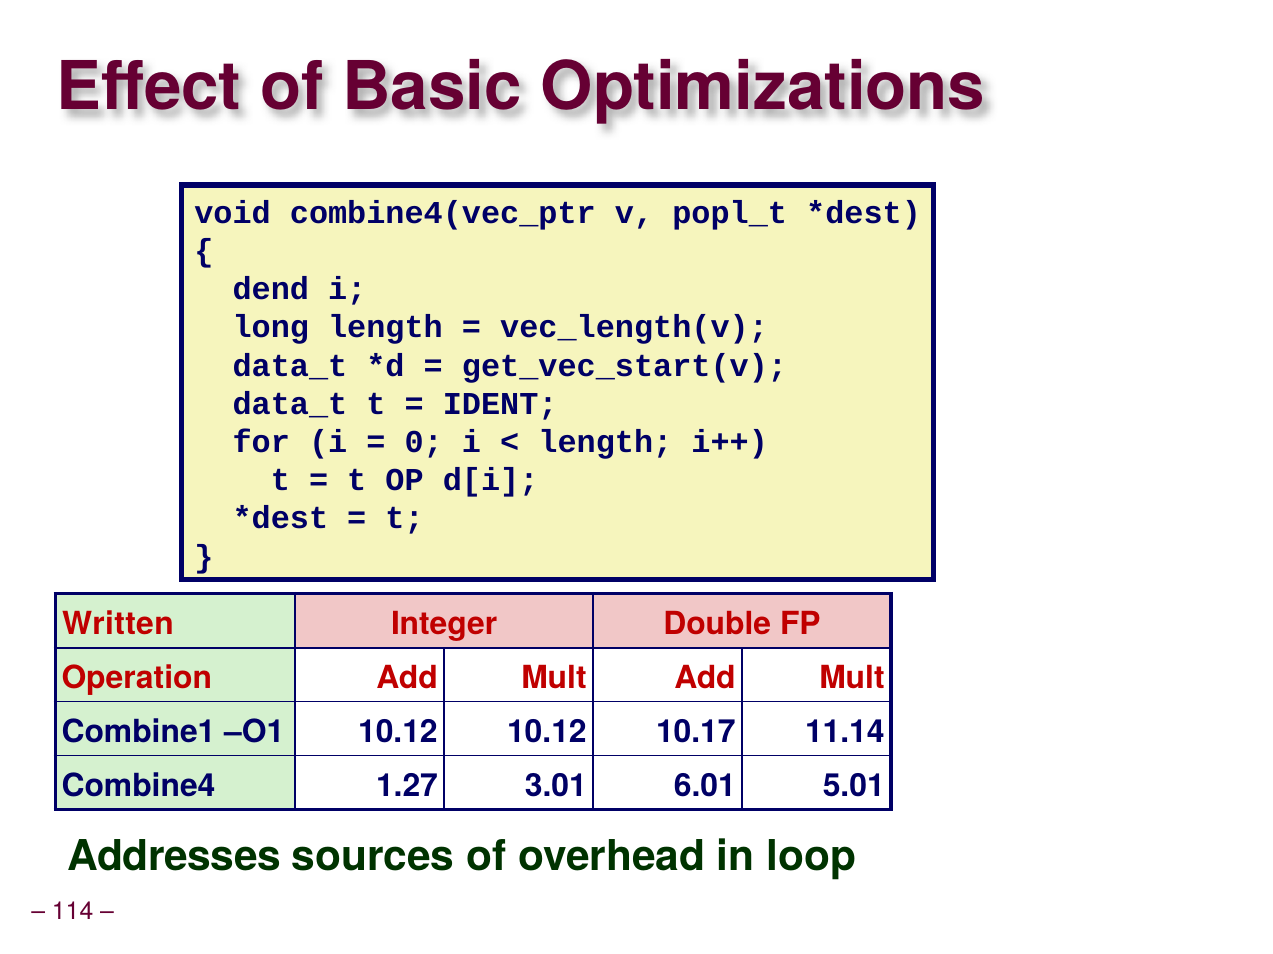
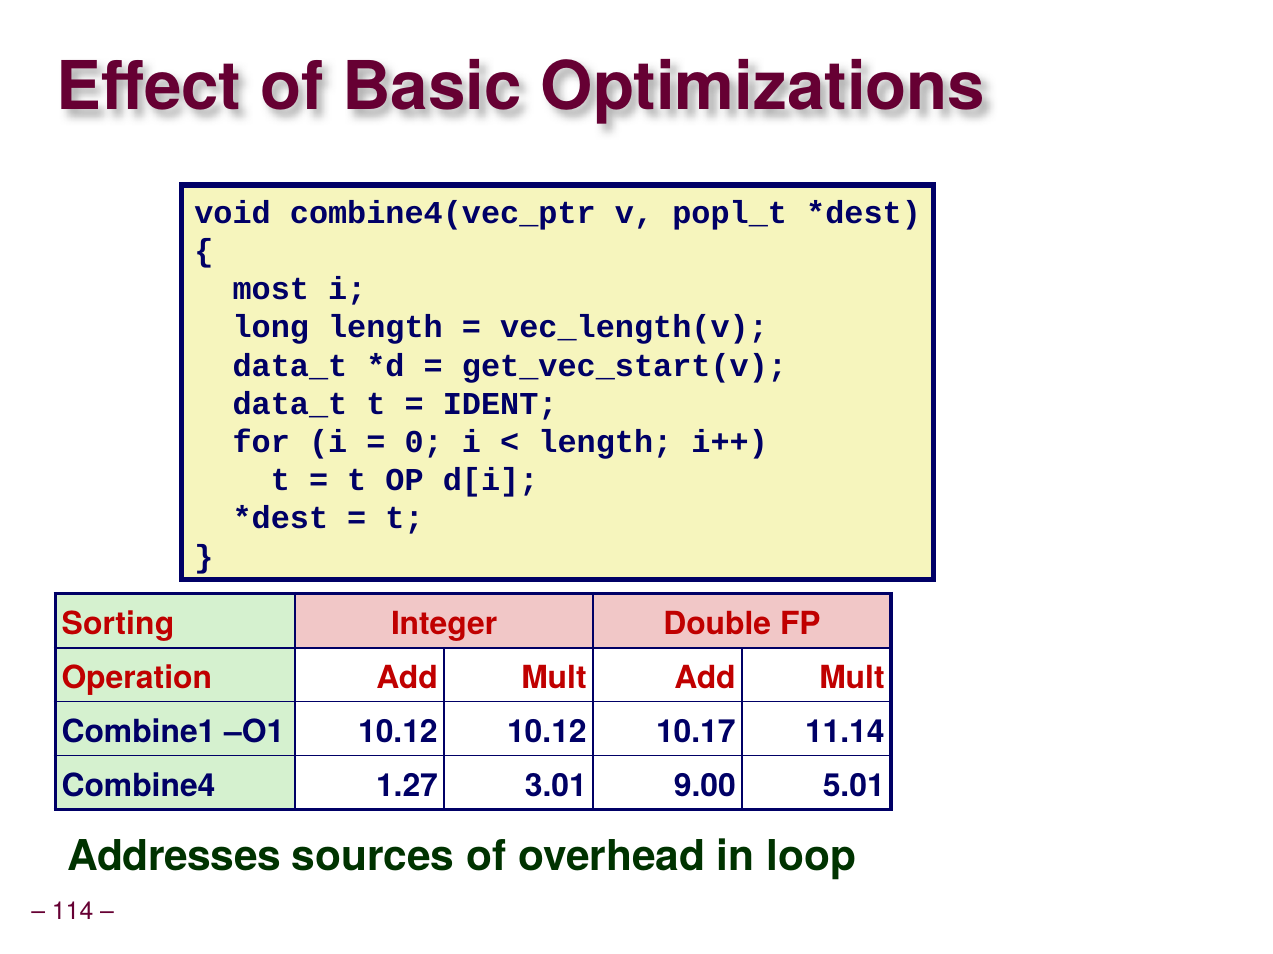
dend: dend -> most (271, 289)
Written: Written -> Sorting (118, 624)
6.01: 6.01 -> 9.00 (705, 786)
